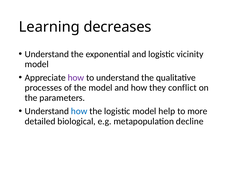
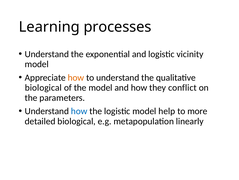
decreases: decreases -> processes (117, 27)
how colour: purple -> orange (76, 77)
processes: processes -> biological (43, 87)
decline: decline -> linearly (190, 121)
